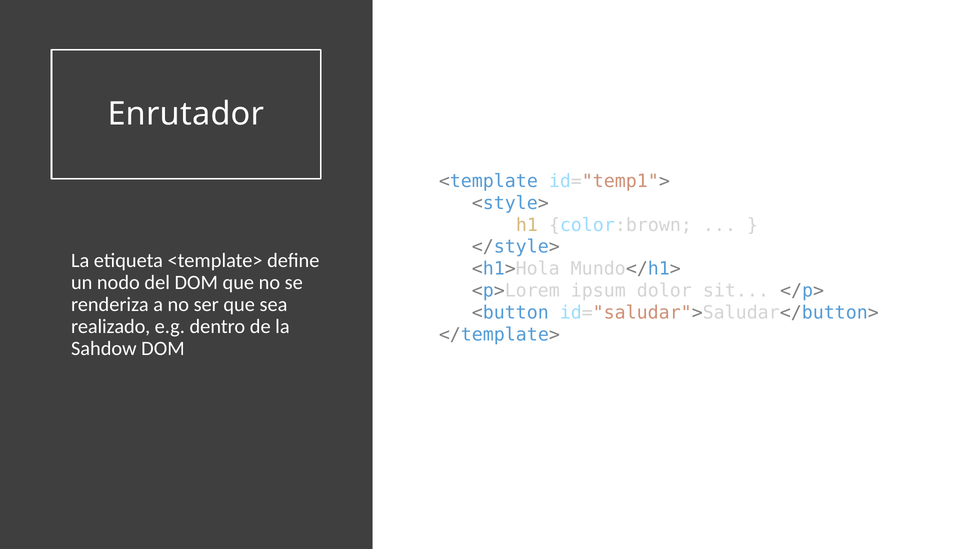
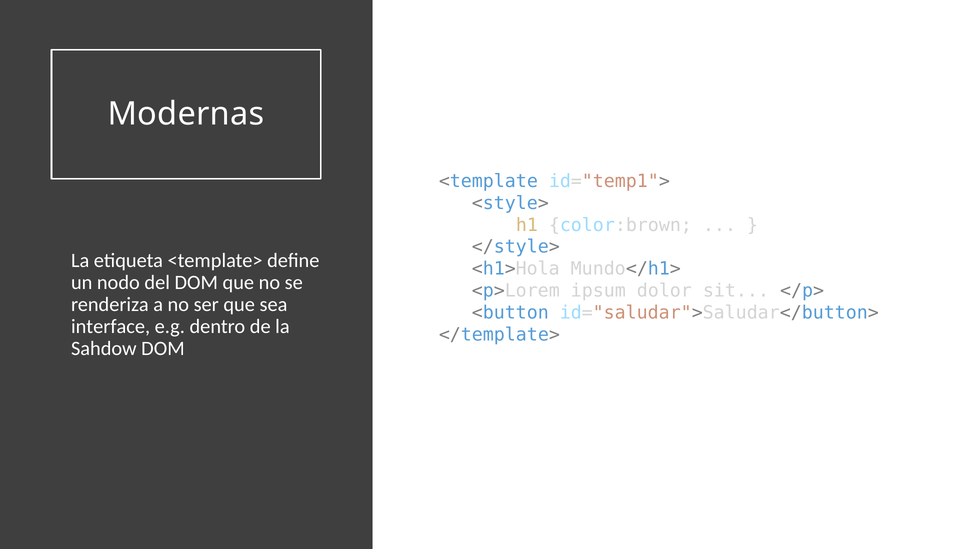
Enrutador: Enrutador -> Modernas (186, 114)
realizado: realizado -> interface (111, 326)
